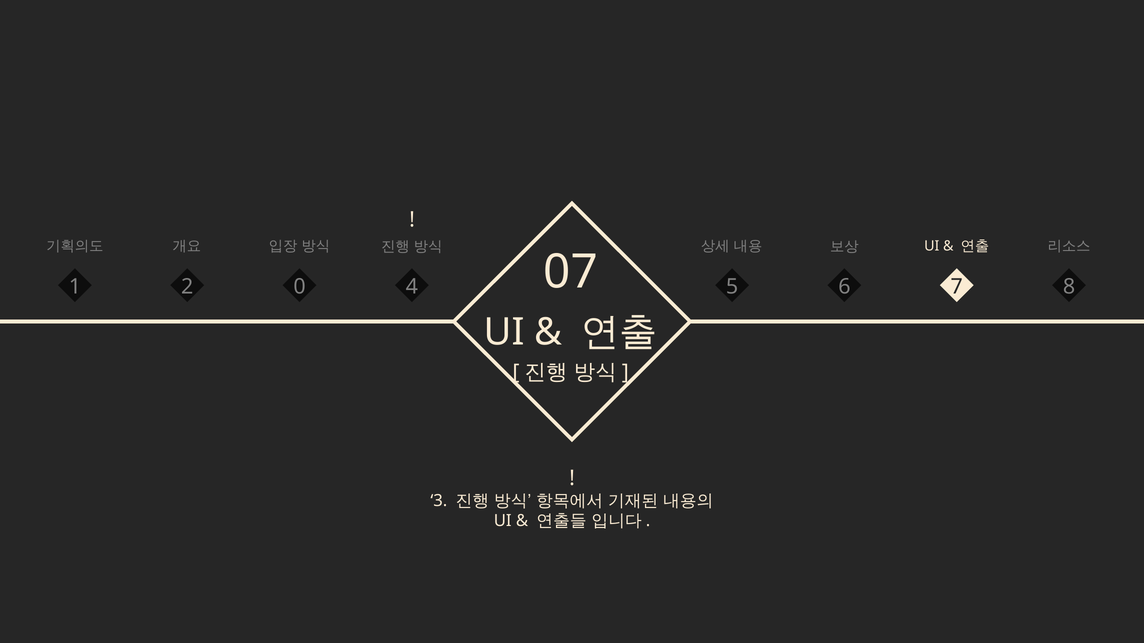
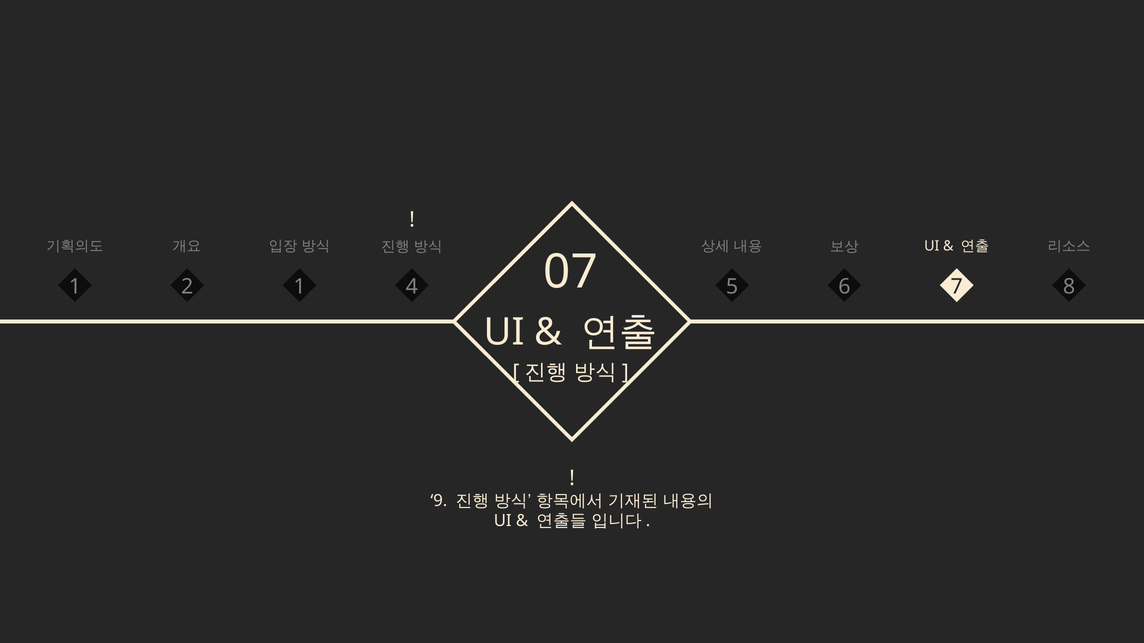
2 0: 0 -> 1 (300, 287)
3: 3 -> 9 (439, 501)
